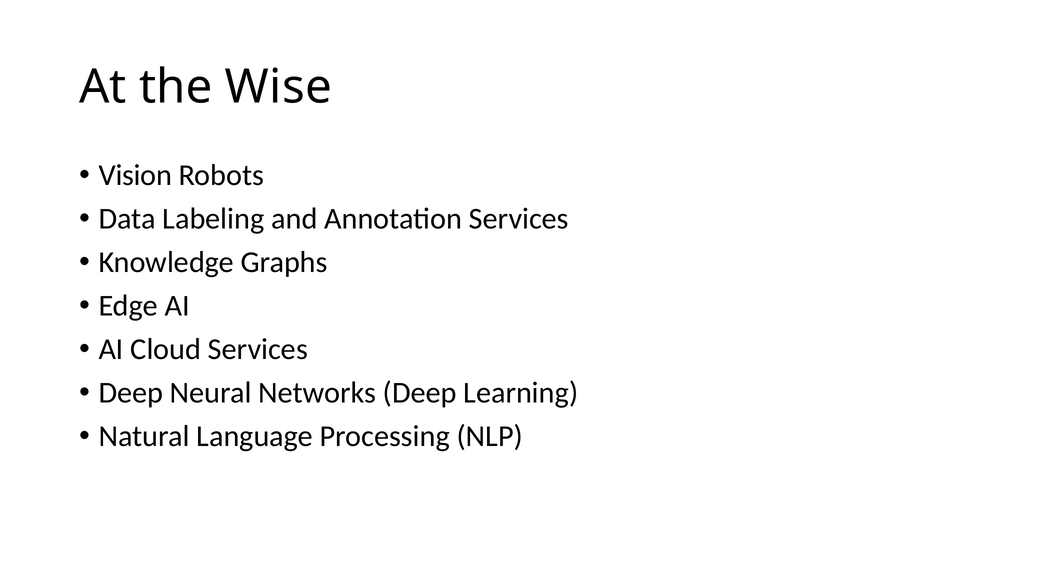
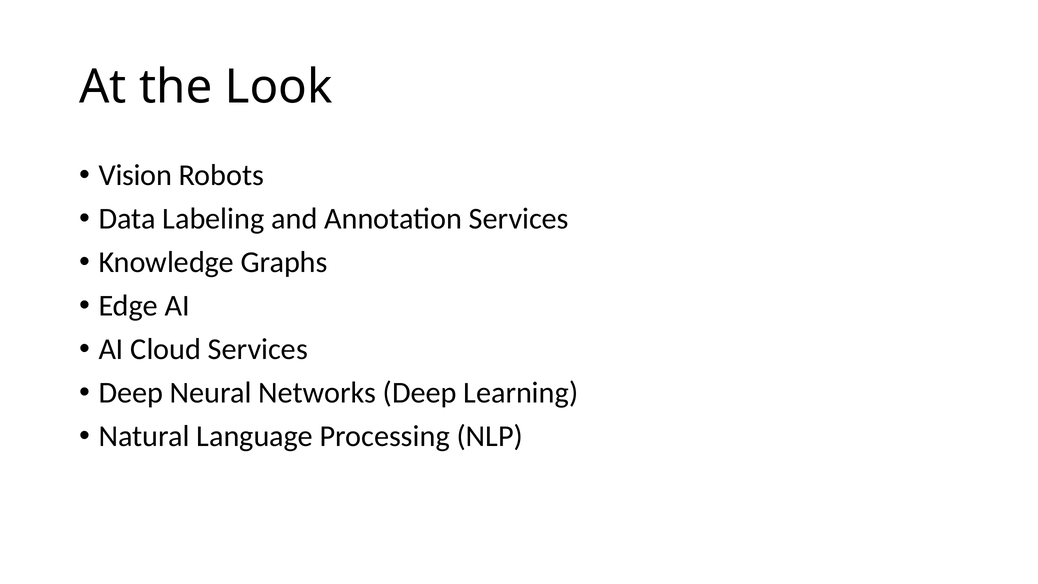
Wise: Wise -> Look (279, 87)
